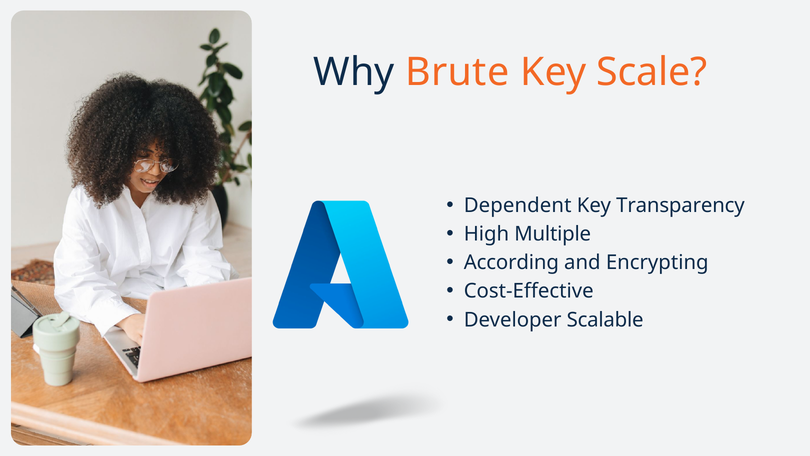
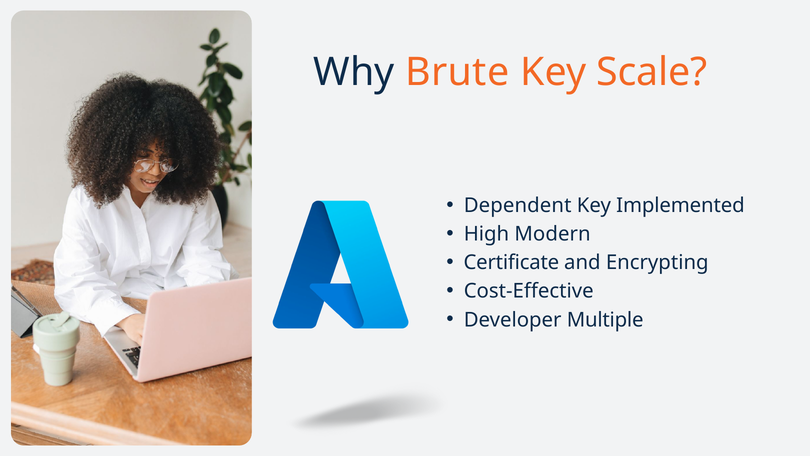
Transparency: Transparency -> Implemented (680, 206)
Multiple: Multiple -> Modern (553, 234)
According: According -> Certificate (511, 263)
Scalable: Scalable -> Multiple (605, 320)
